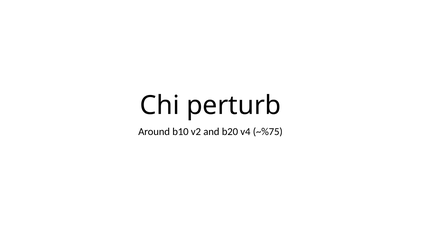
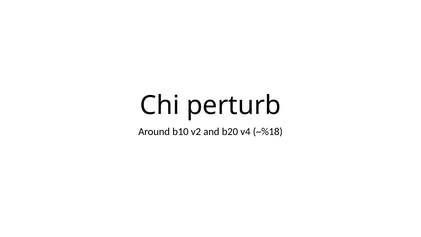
~%75: ~%75 -> ~%18 (268, 132)
